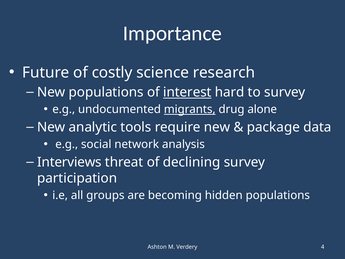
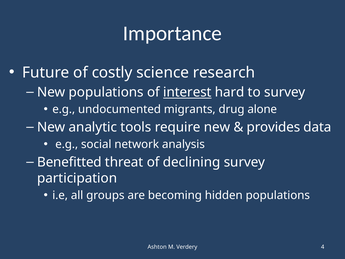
migrants underline: present -> none (190, 109)
package: package -> provides (273, 127)
Interviews: Interviews -> Benefitted (69, 162)
